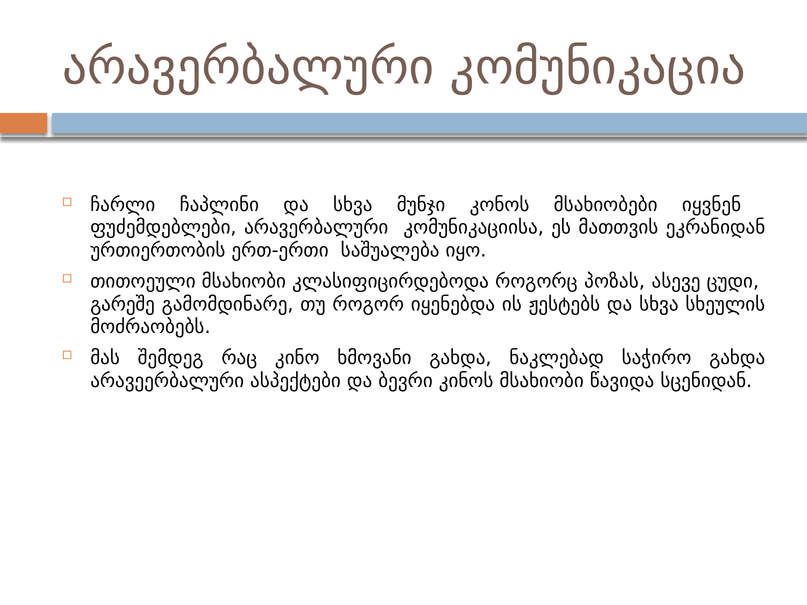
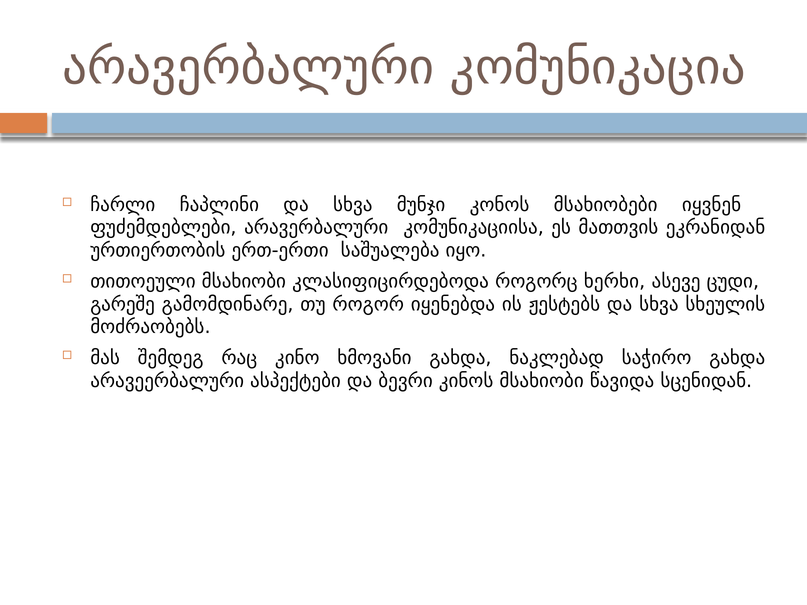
პოზას: პოზას -> ხერხი (615, 281)
